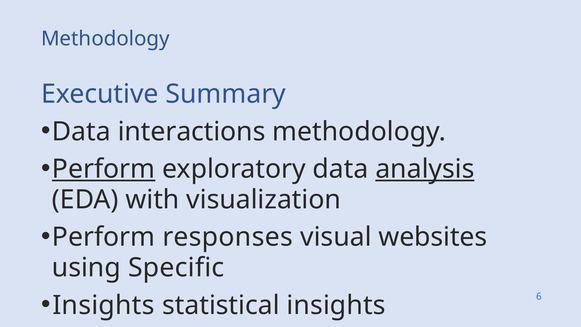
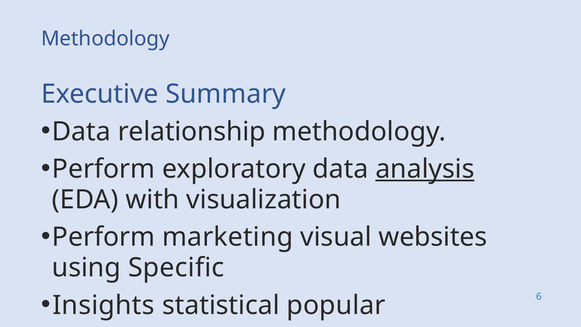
interactions: interactions -> relationship (192, 131)
Perform underline: present -> none (104, 169)
responses: responses -> marketing (228, 237)
statistical insights: insights -> popular (336, 305)
